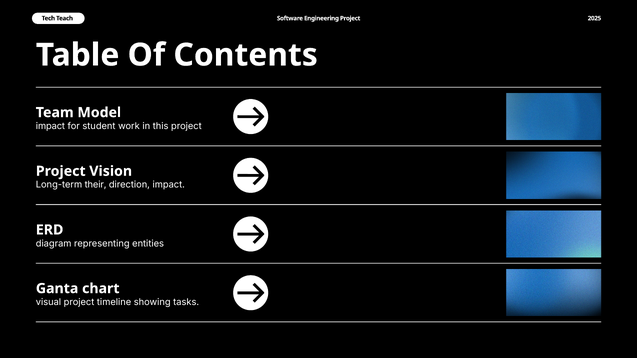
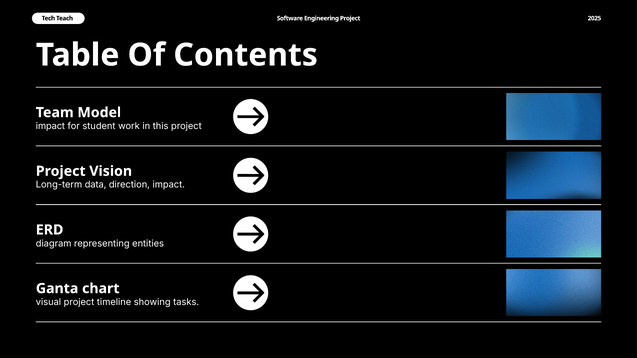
their: their -> data (96, 185)
